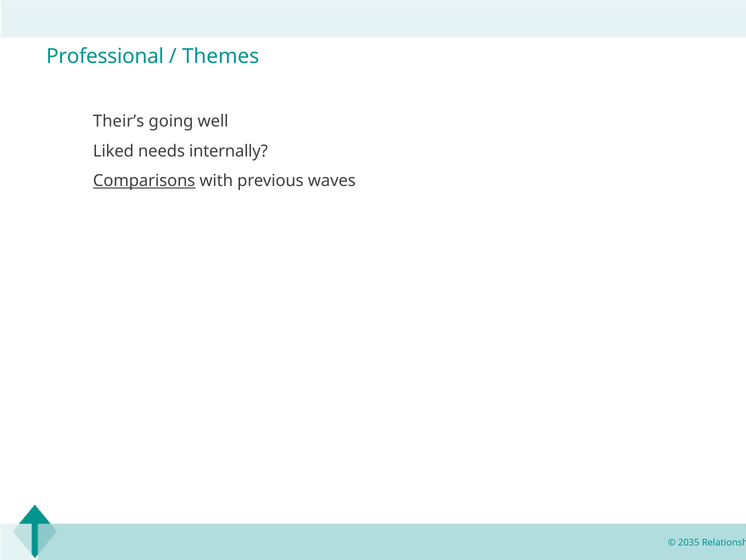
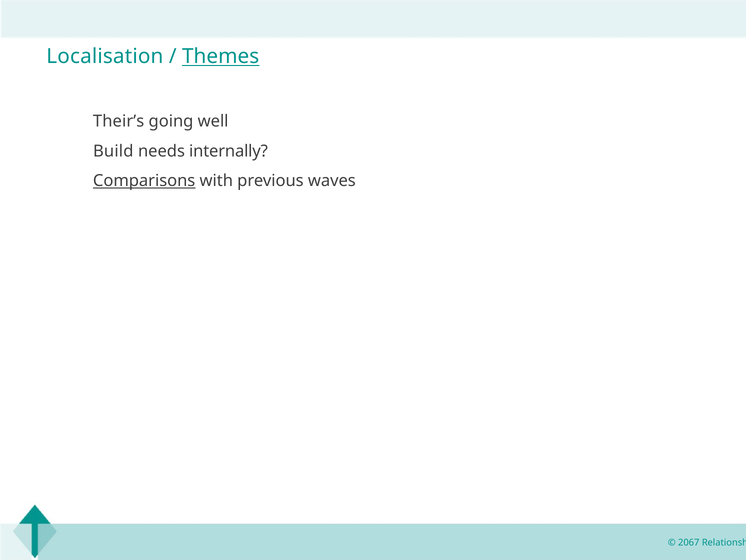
Professional: Professional -> Localisation (105, 56)
Themes underline: none -> present (221, 56)
Liked: Liked -> Build (113, 151)
2035: 2035 -> 2067 (689, 542)
